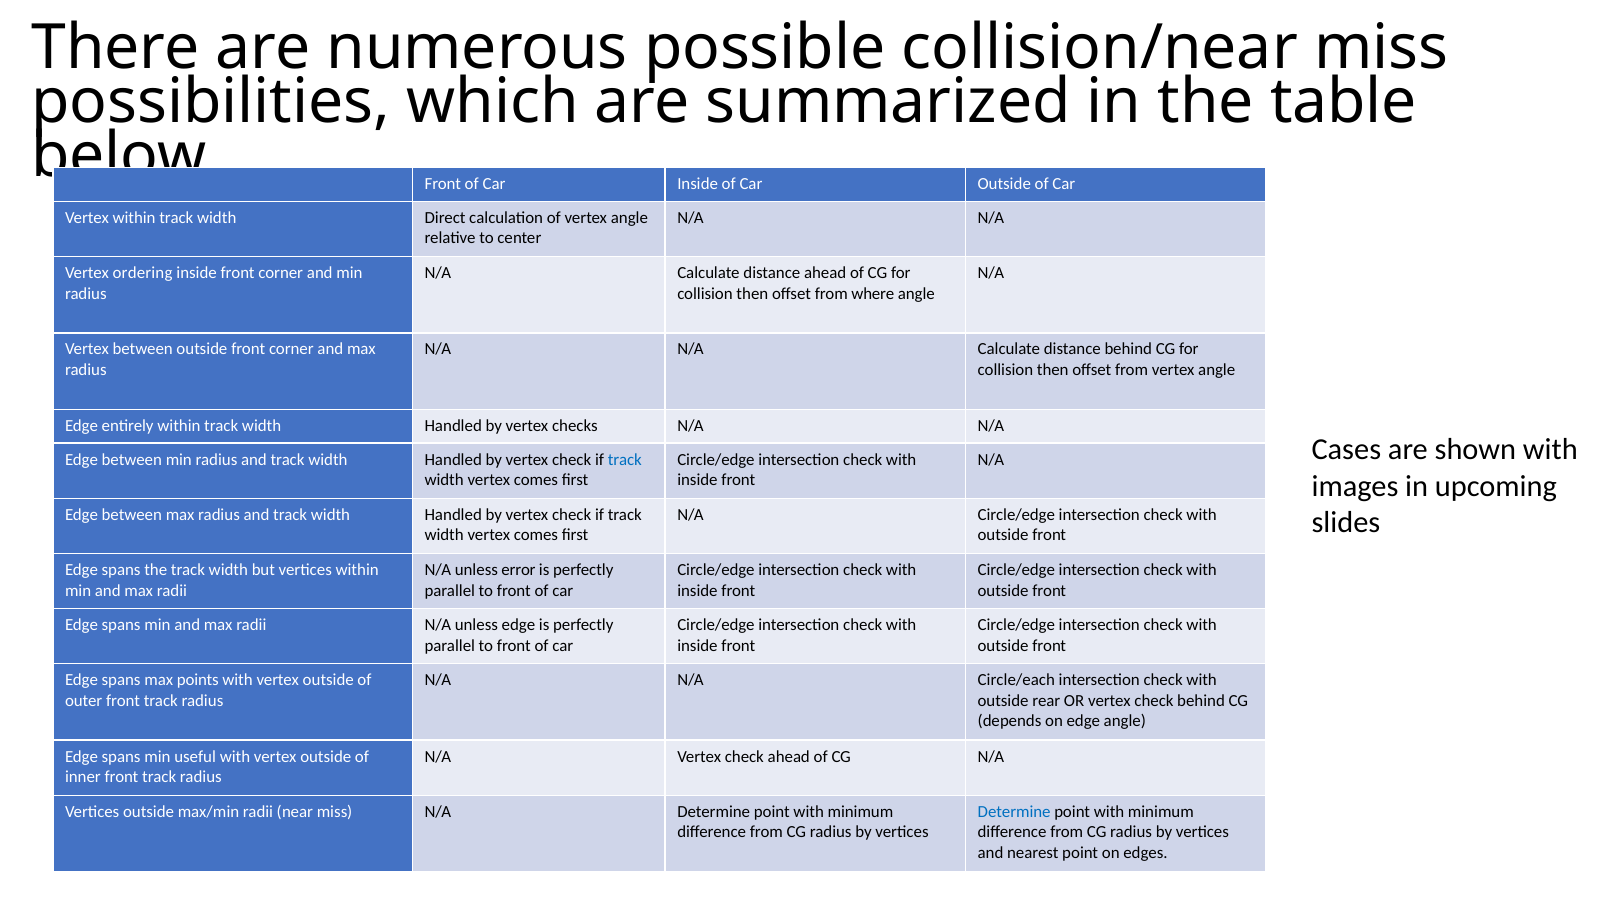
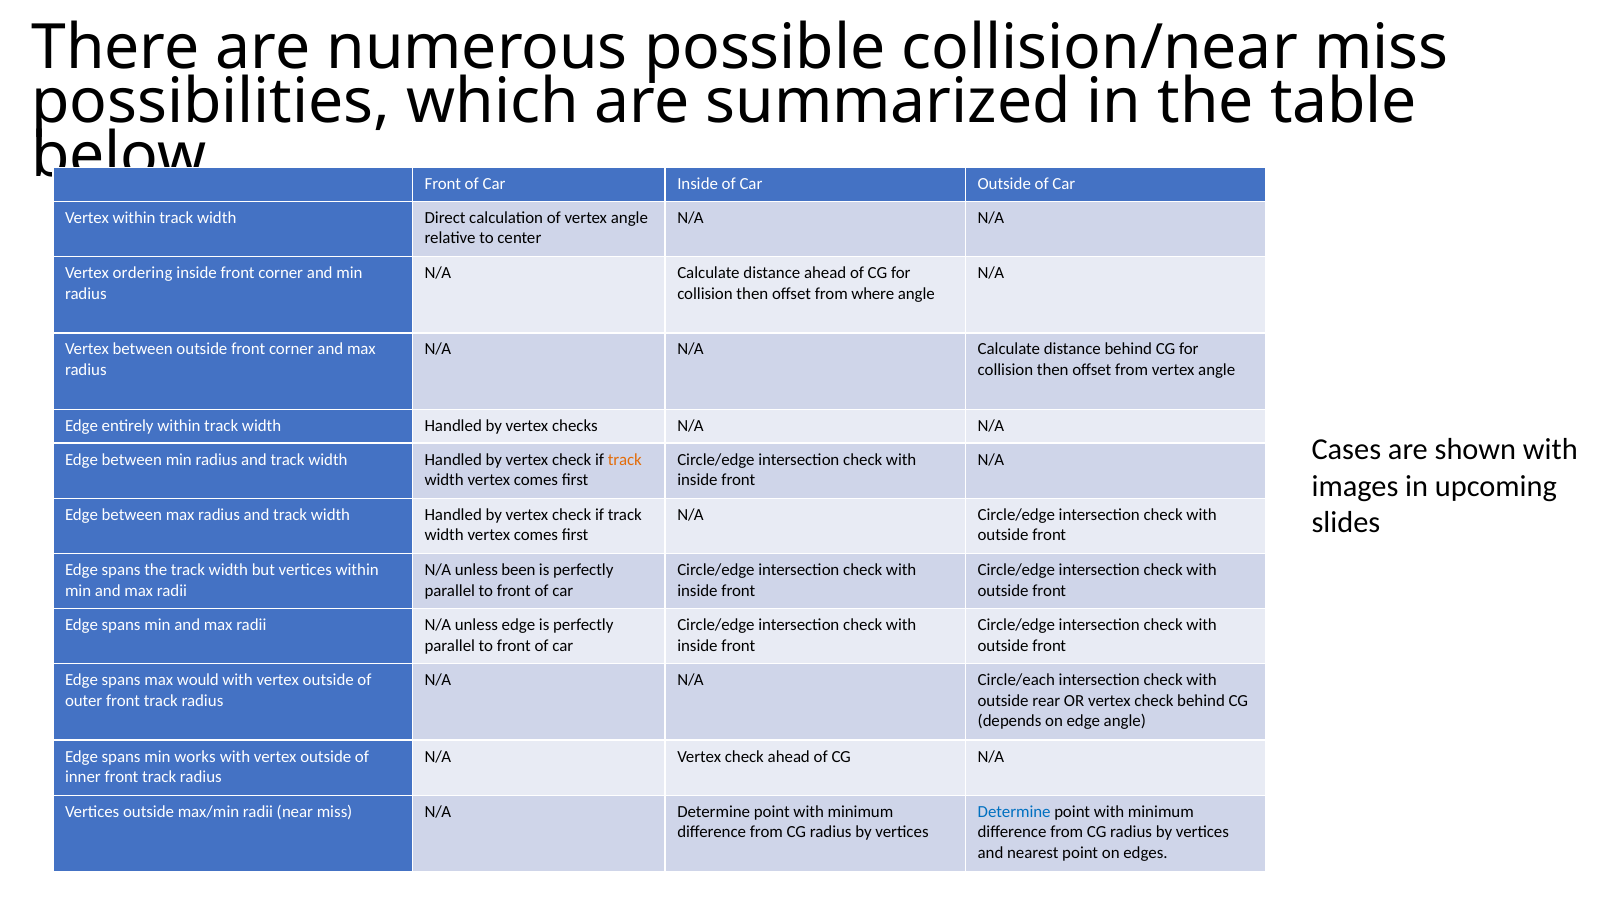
track colour: blue -> orange (625, 460)
error: error -> been (518, 570)
points: points -> would (198, 680)
useful: useful -> works (195, 756)
